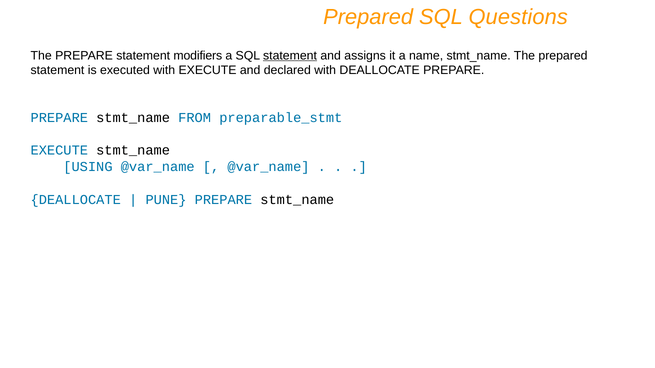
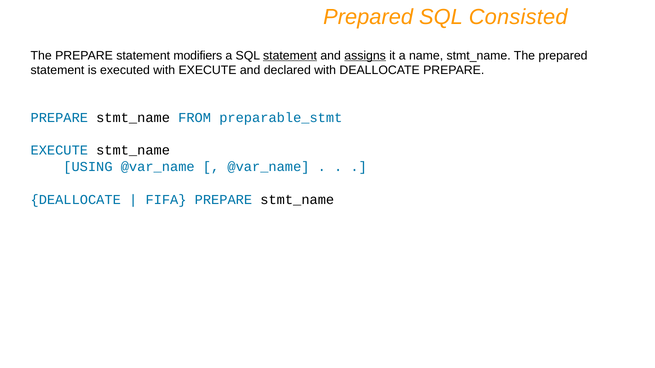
Questions: Questions -> Consisted (518, 17)
assigns underline: none -> present (365, 56)
PUNE: PUNE -> FIFA (166, 200)
